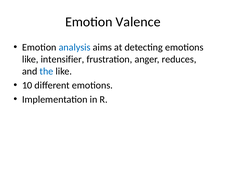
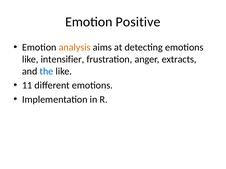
Valence: Valence -> Positive (138, 22)
analysis colour: blue -> orange (75, 47)
reduces: reduces -> extracts (179, 59)
10: 10 -> 11 (27, 86)
